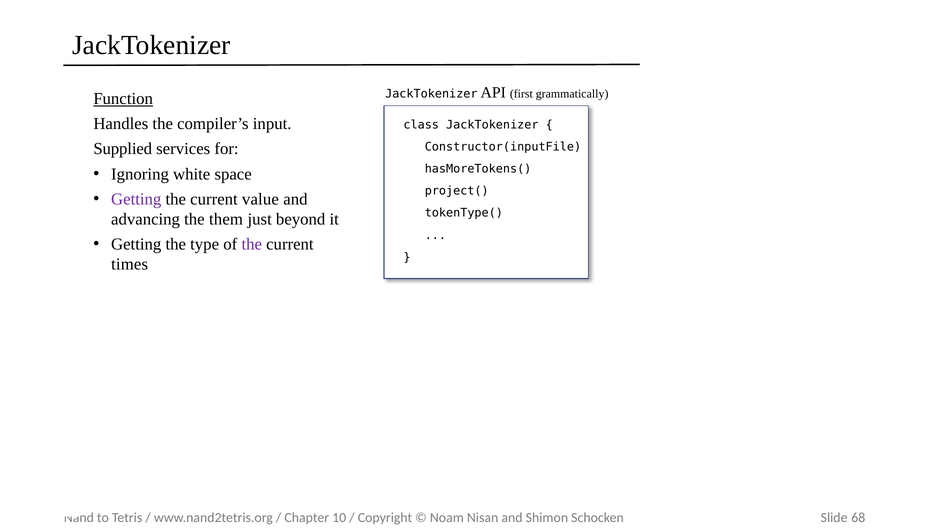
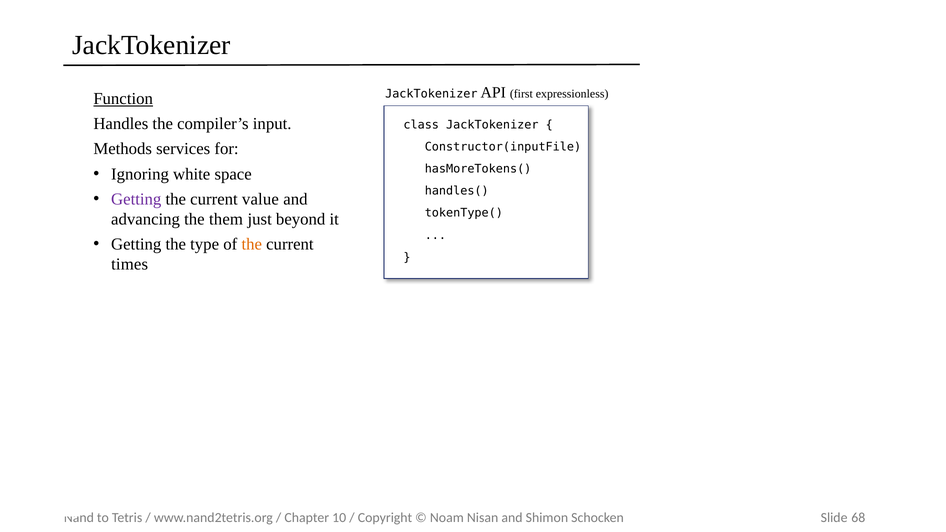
grammatically: grammatically -> expressionless (572, 94)
Supplied: Supplied -> Methods (123, 149)
project(: project( -> handles( (457, 191)
the colour: purple -> orange (252, 244)
